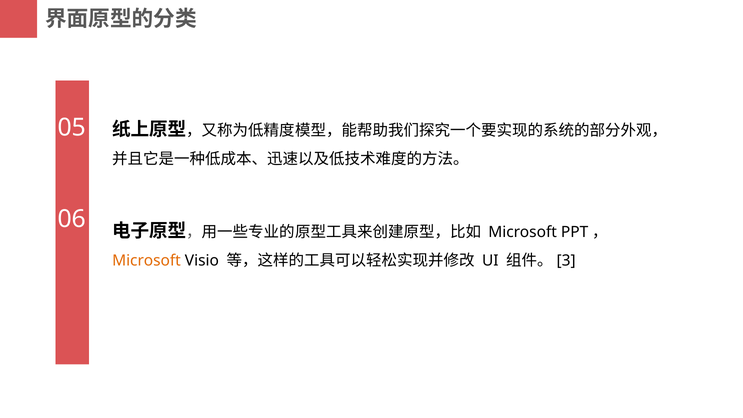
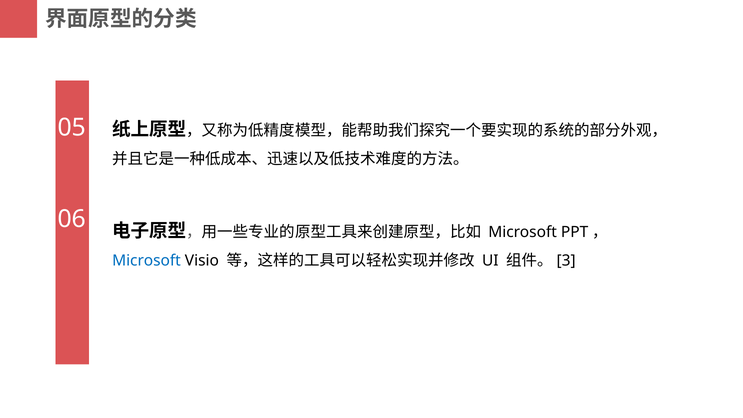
Microsoft colour: orange -> blue (146, 261)
